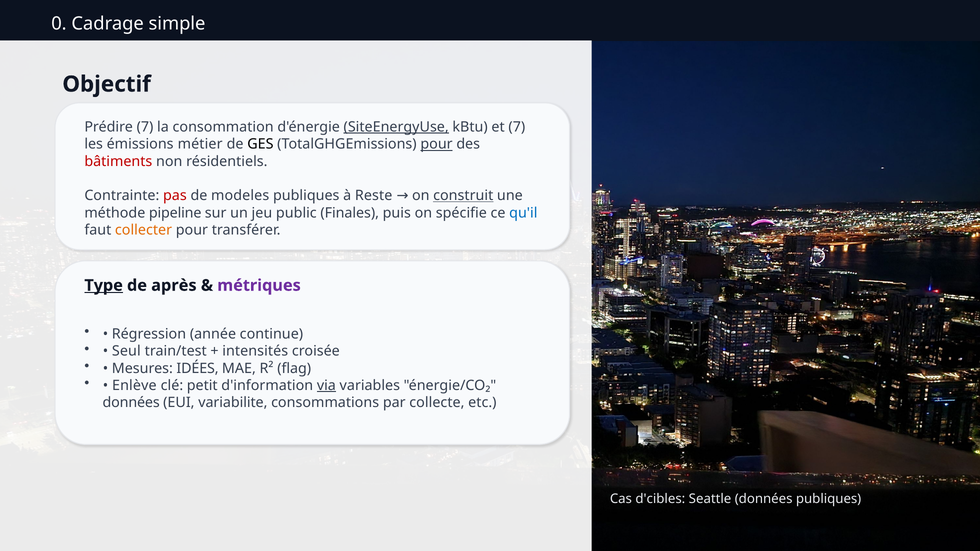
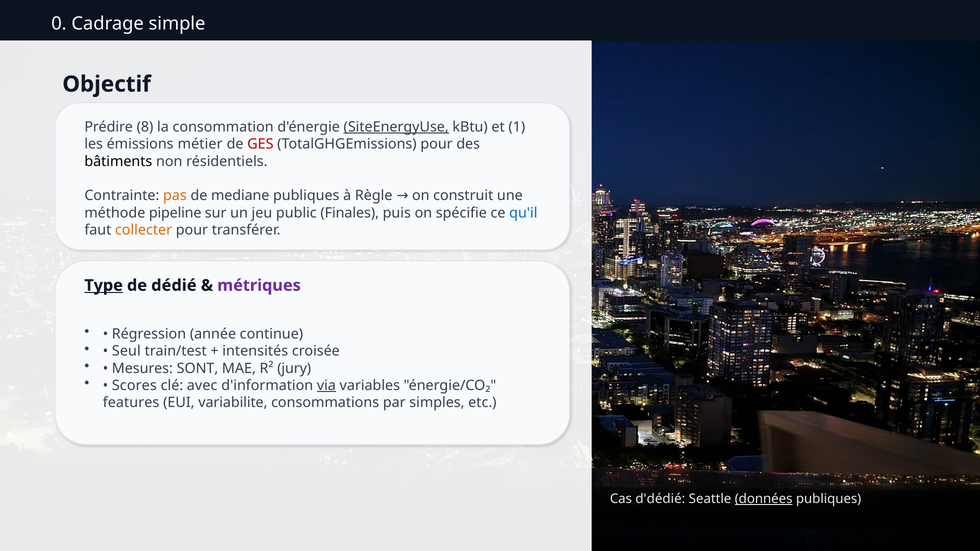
Prédire 7: 7 -> 8 (145, 127)
et 7: 7 -> 1 (517, 127)
GES colour: black -> red (260, 144)
pour underline: present -> none (437, 144)
bâtiments colour: red -> black (118, 161)
pas colour: red -> orange (175, 196)
modeles: modeles -> mediane (240, 196)
Reste: Reste -> Règle (374, 196)
construit underline: present -> none (463, 196)
après: après -> dédié (174, 286)
IDÉES: IDÉES -> SONT (197, 368)
flag: flag -> jury (294, 368)
Enlève: Enlève -> Scores (134, 386)
petit: petit -> avec (202, 386)
données: données -> features (131, 403)
collecte: collecte -> simples (437, 403)
d'cibles: d'cibles -> d'dédié (660, 499)
données underline: none -> present (764, 499)
